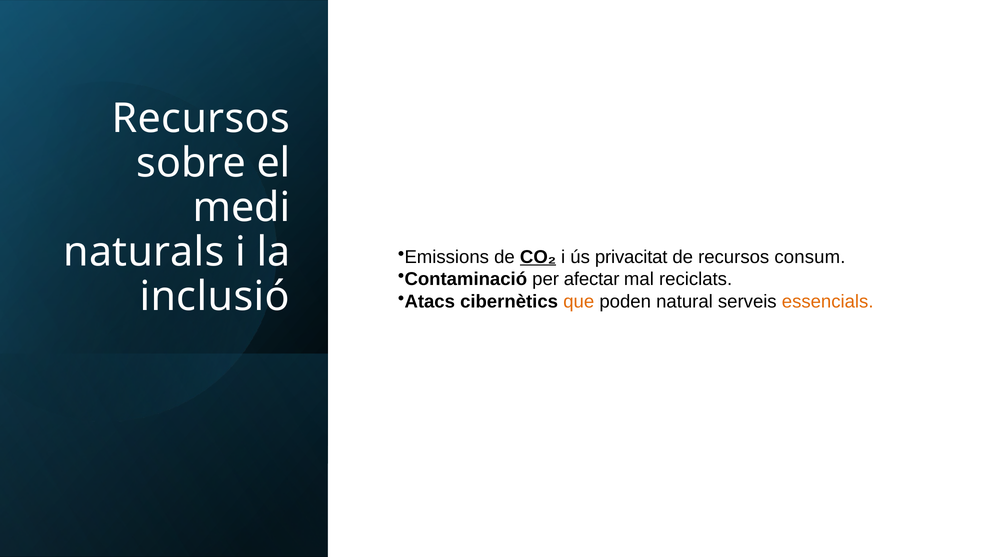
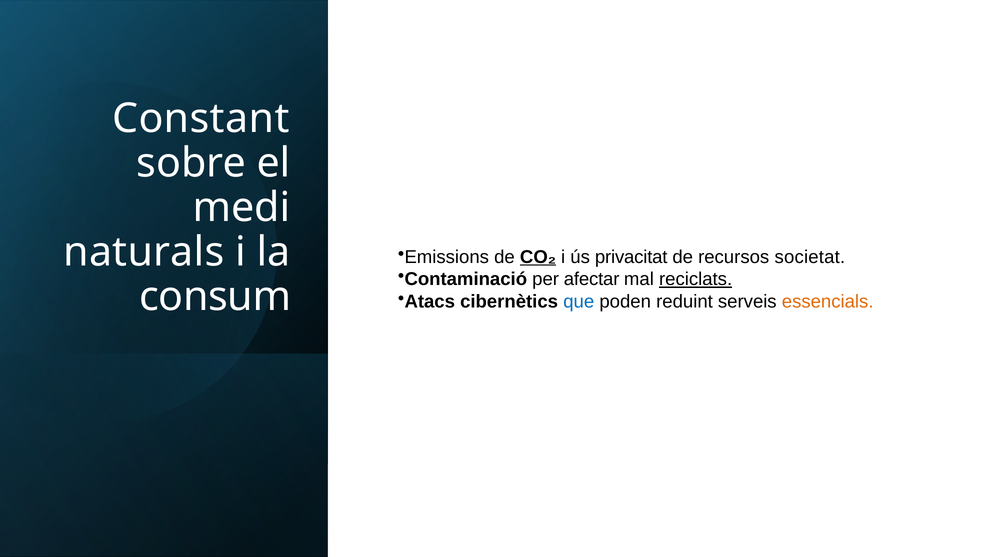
Recursos: Recursos -> Constant (201, 118)
consum: consum -> societat (810, 257)
reciclats underline: none -> present (696, 279)
inclusió: inclusió -> consum (215, 296)
que colour: orange -> blue (579, 301)
natural: natural -> reduint (684, 301)
